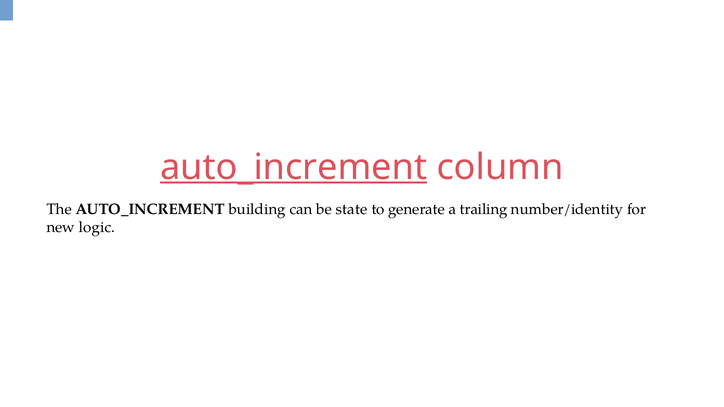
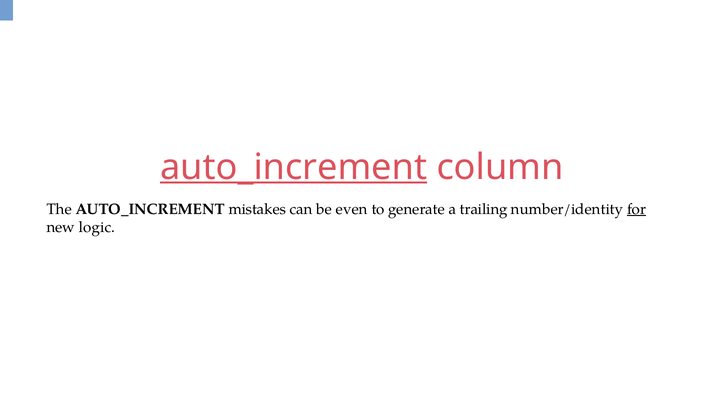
building: building -> mistakes (257, 209)
state: state -> even (352, 209)
for underline: none -> present (637, 209)
